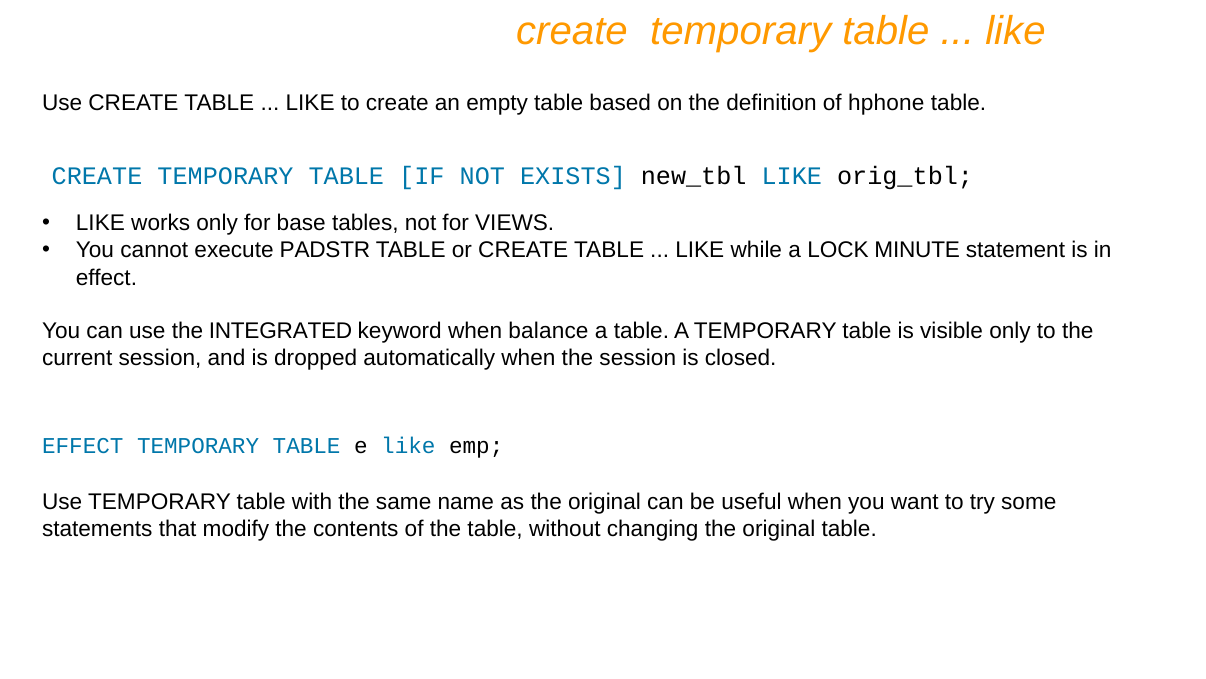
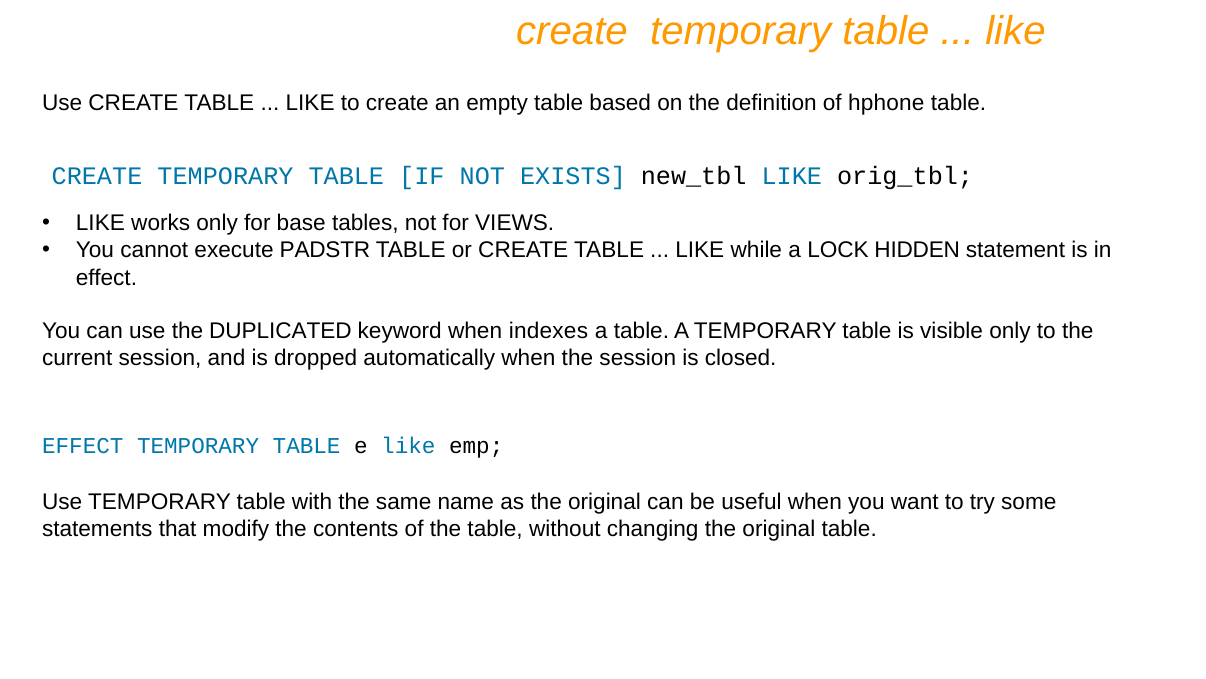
MINUTE: MINUTE -> HIDDEN (917, 250)
INTEGRATED: INTEGRATED -> DUPLICATED (280, 330)
balance: balance -> indexes (548, 330)
